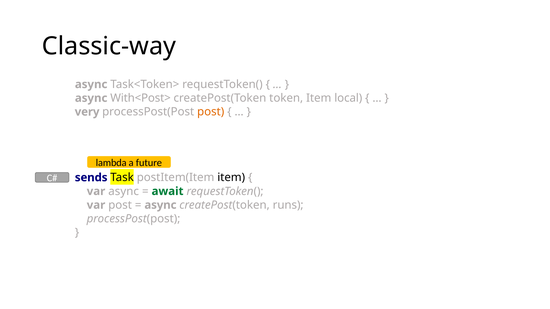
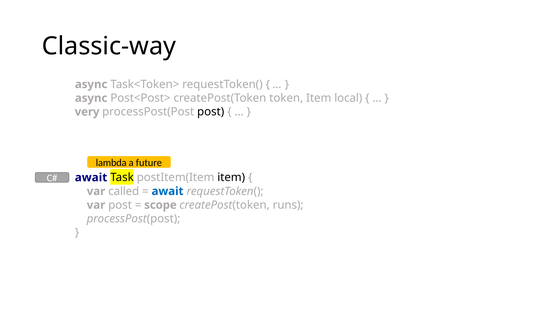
With<Post>: With<Post> -> Post<Post> (140, 98)
post colour: orange -> black (211, 112)
sends: sends -> await (91, 178)
var async: async -> called (124, 191)
await colour: green -> blue (168, 191)
async: async -> scope (160, 205)
